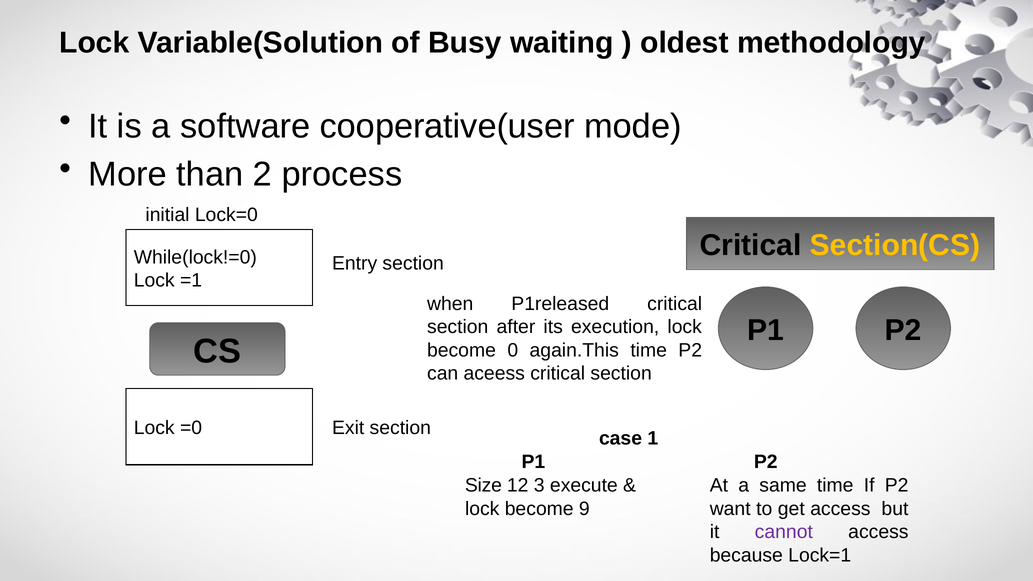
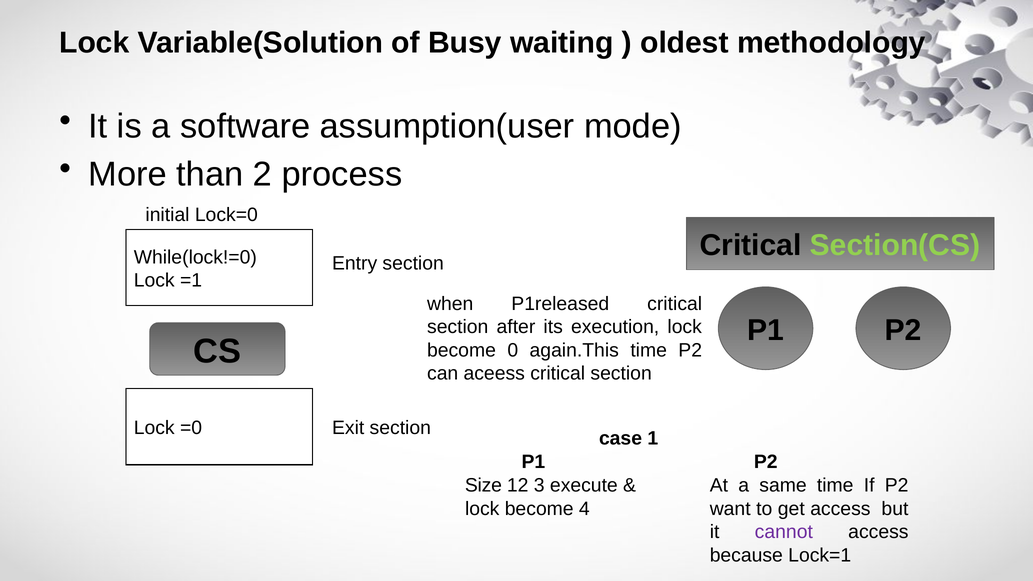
cooperative(user: cooperative(user -> assumption(user (447, 126)
Section(CS colour: yellow -> light green (895, 246)
9: 9 -> 4 (584, 509)
